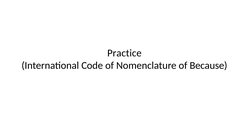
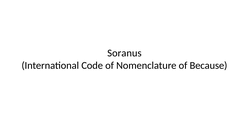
Practice: Practice -> Soranus (124, 53)
